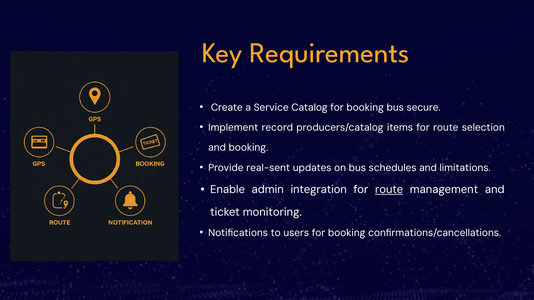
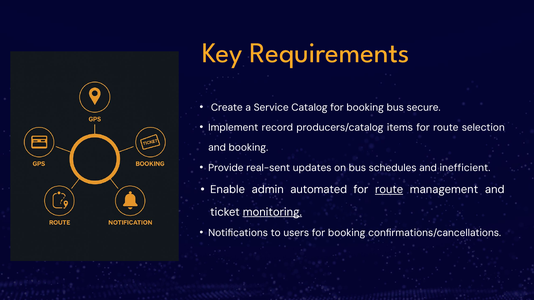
limitations: limitations -> inefficient (465, 168)
integration: integration -> automated (319, 190)
monitoring underline: none -> present (272, 212)
